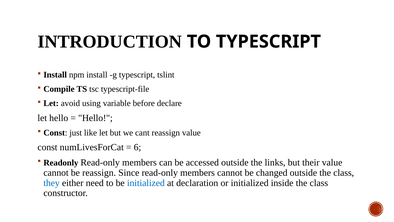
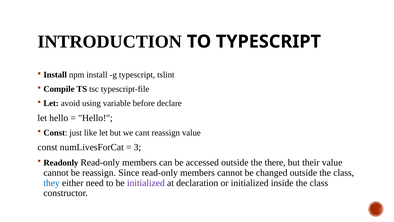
6: 6 -> 3 (137, 147)
links: links -> there (275, 162)
initialized colour: blue -> purple (146, 183)
